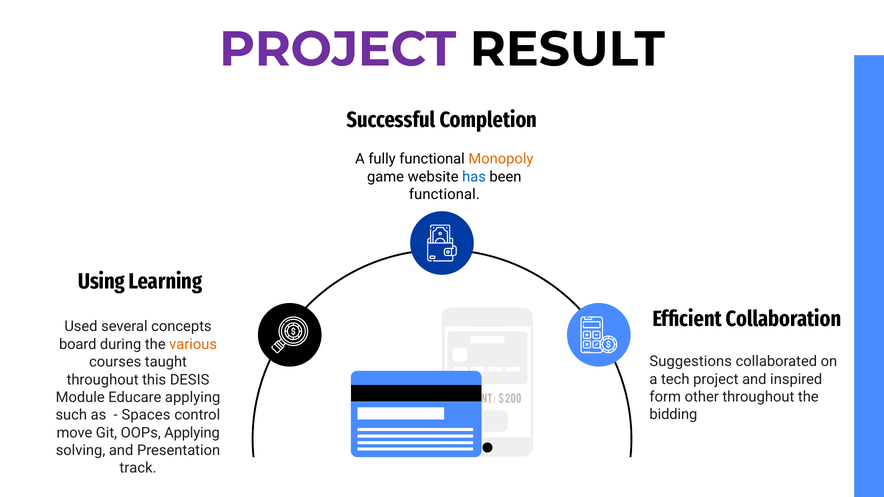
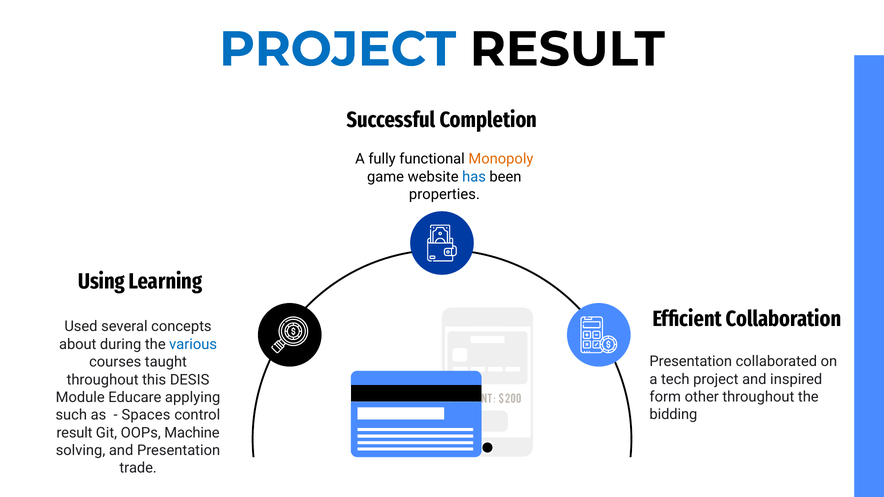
PROJECT colour: purple -> blue (338, 49)
functional: functional -> properties (444, 194)
board: board -> about (78, 344)
various colour: orange -> blue (193, 344)
Suggestions: Suggestions -> Presentation (691, 362)
move: move -> result (74, 433)
OOPs Applying: Applying -> Machine (192, 433)
track: track -> trade (138, 468)
